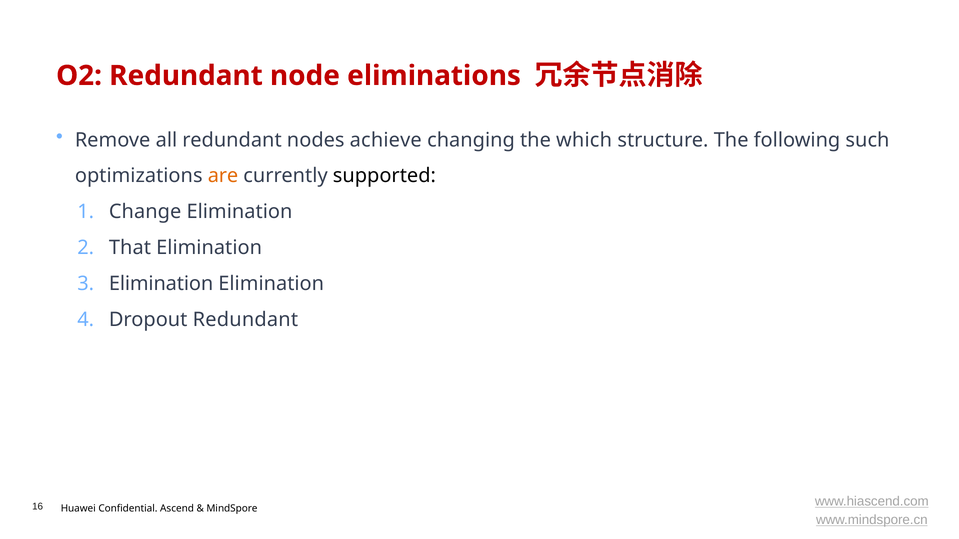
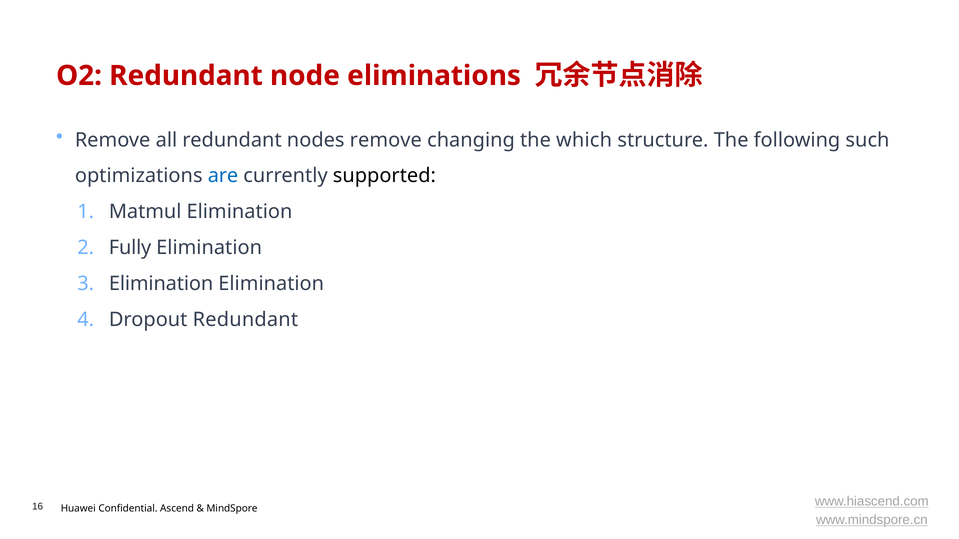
nodes achieve: achieve -> remove (386, 140)
are colour: orange -> blue (223, 176)
Change: Change -> Matmul (145, 212)
That: That -> Fully (130, 248)
